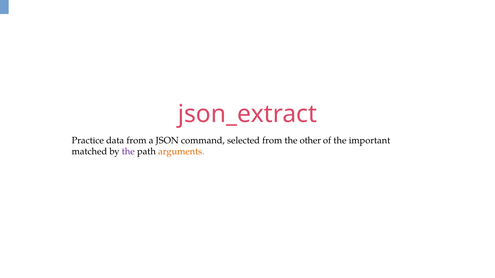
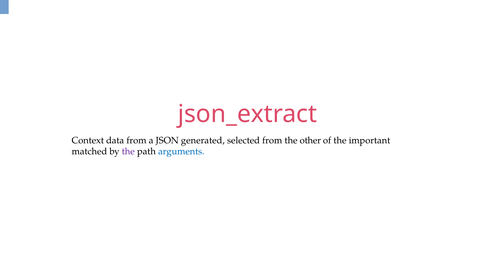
Practice: Practice -> Context (88, 141)
command: command -> generated (203, 141)
arguments colour: orange -> blue (181, 152)
